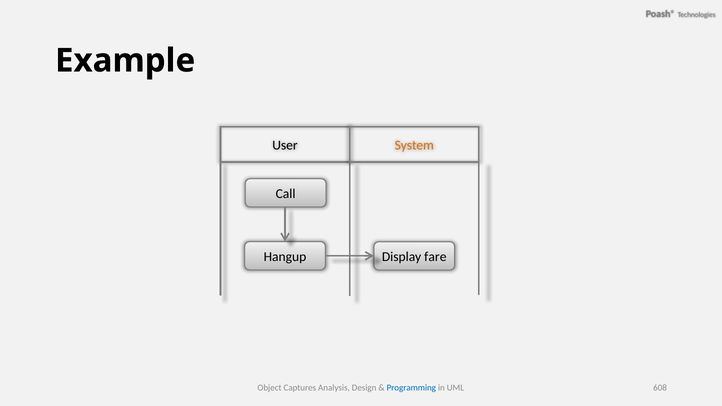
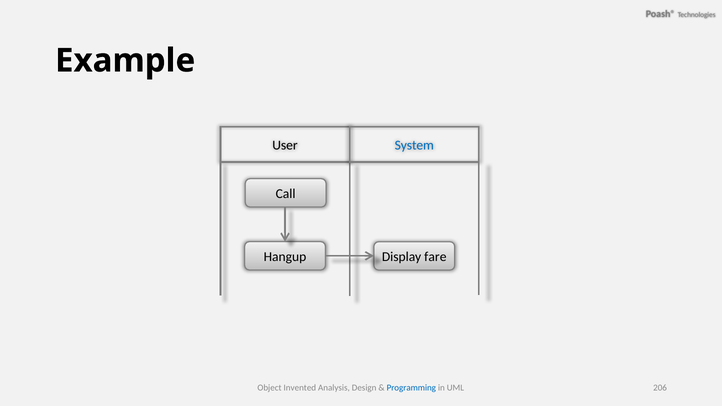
System colour: orange -> blue (414, 145)
Captures: Captures -> Invented (300, 388)
608: 608 -> 206 (660, 388)
